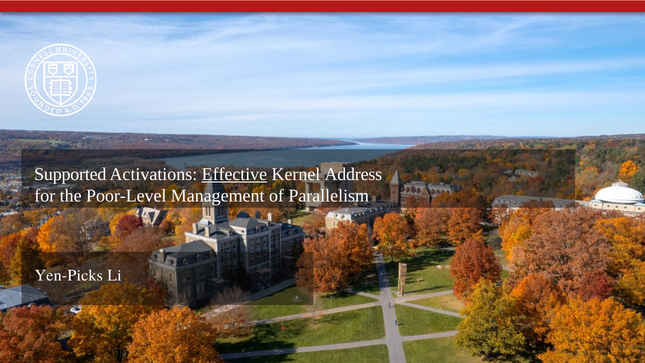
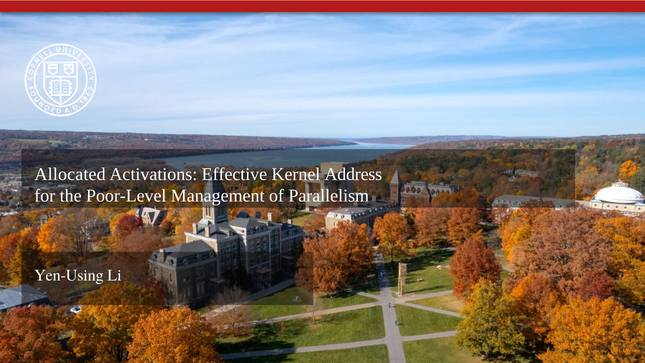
Supported: Supported -> Allocated (70, 174)
Effective underline: present -> none (234, 174)
Yen-Picks: Yen-Picks -> Yen-Using (69, 275)
